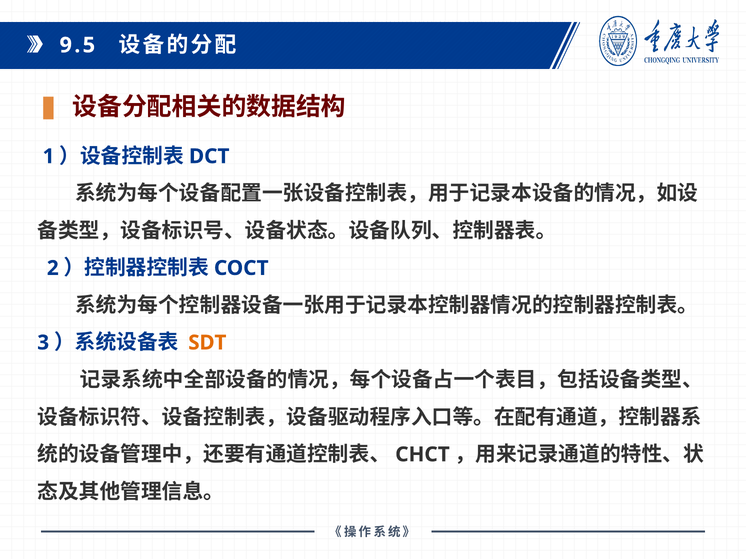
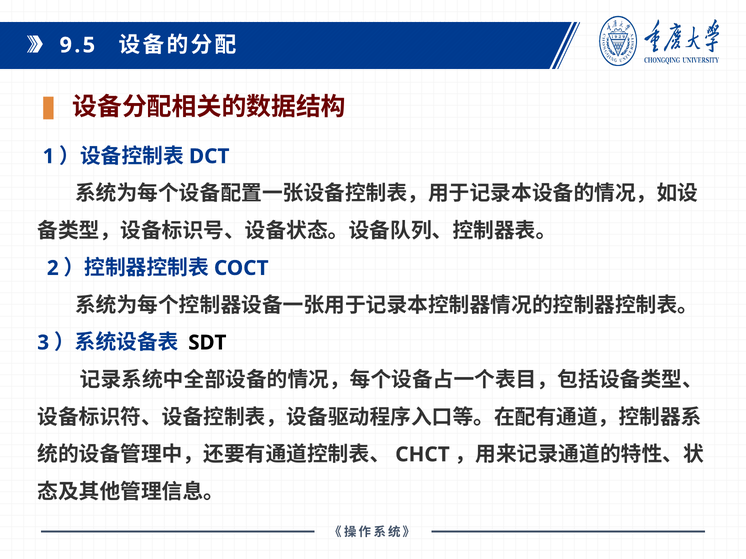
SDT colour: orange -> black (207, 343)
